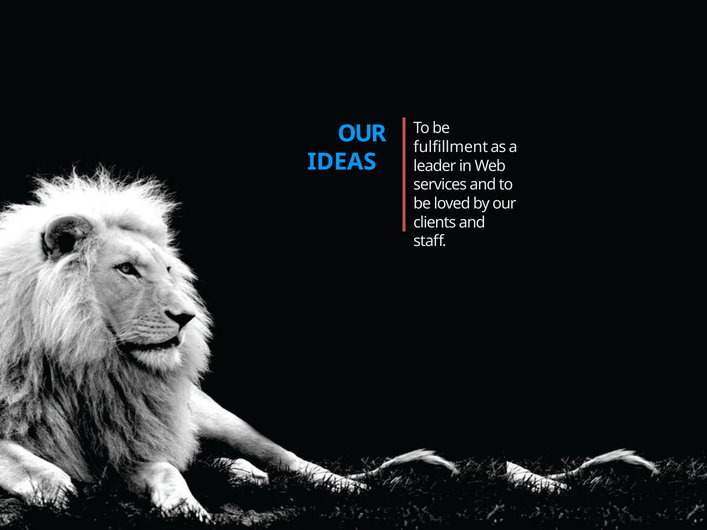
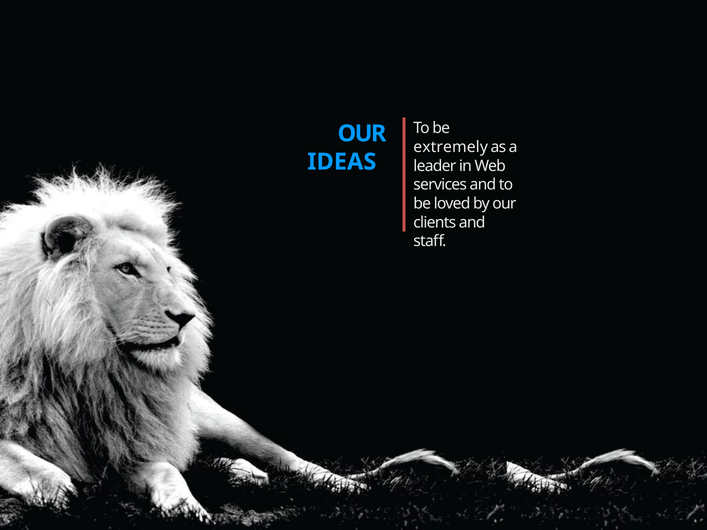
fulfillment: fulfillment -> extremely (451, 147)
